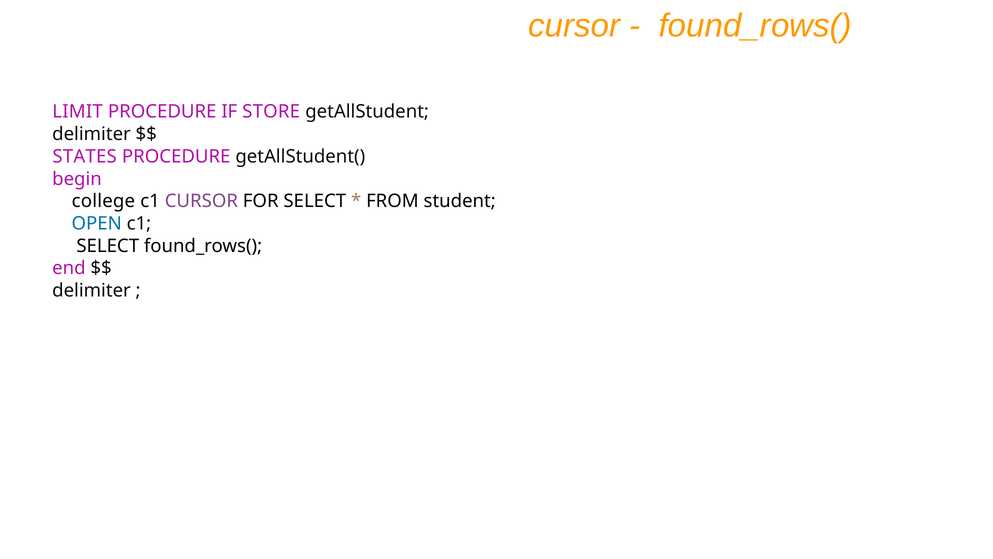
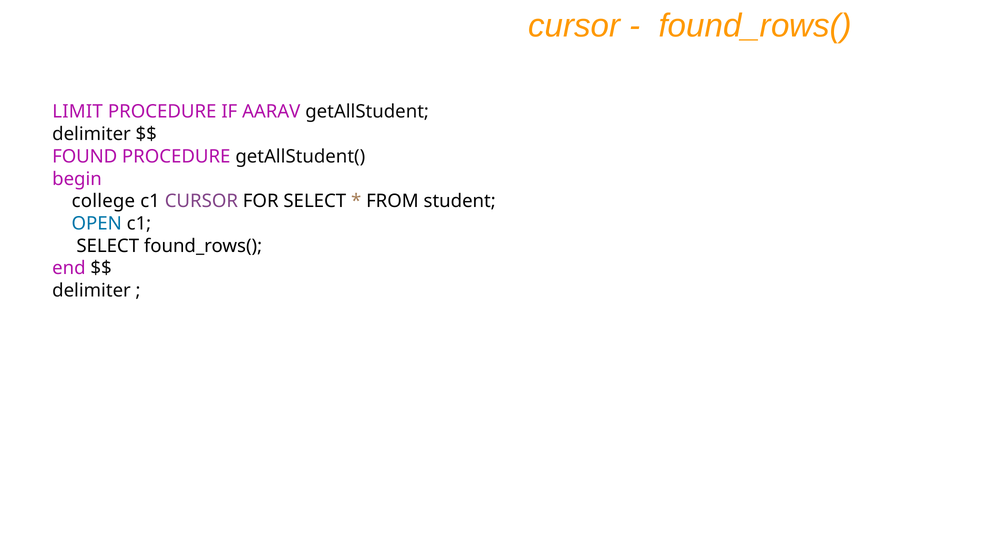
STORE: STORE -> AARAV (271, 112)
STATES: STATES -> FOUND (85, 156)
